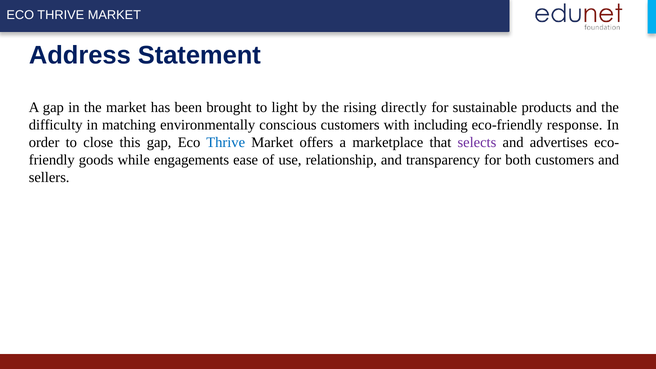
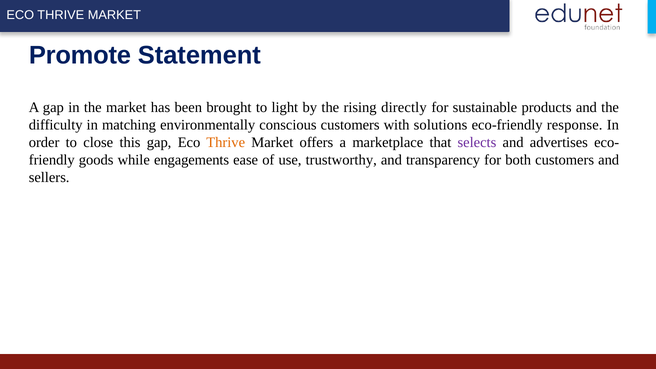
Address: Address -> Promote (80, 56)
including: including -> solutions (441, 125)
Thrive colour: blue -> orange (226, 143)
relationship: relationship -> trustworthy (341, 160)
